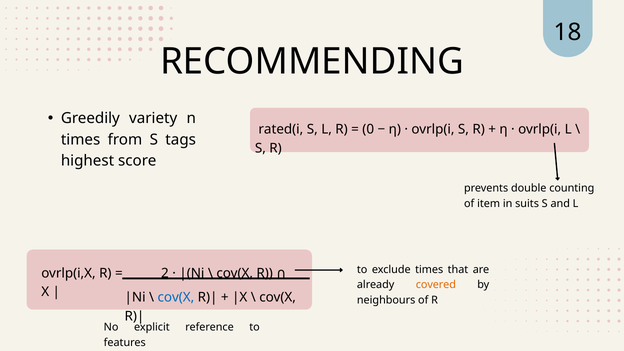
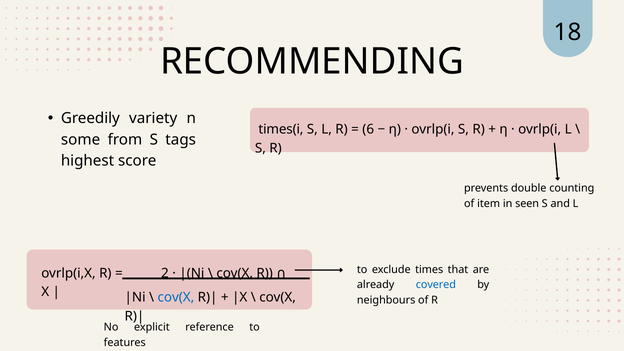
rated(i: rated(i -> times(i (281, 129)
0: 0 -> 6 (368, 129)
times: times -> some (81, 140)
suits: suits -> seen (527, 204)
covered colour: orange -> blue (436, 285)
